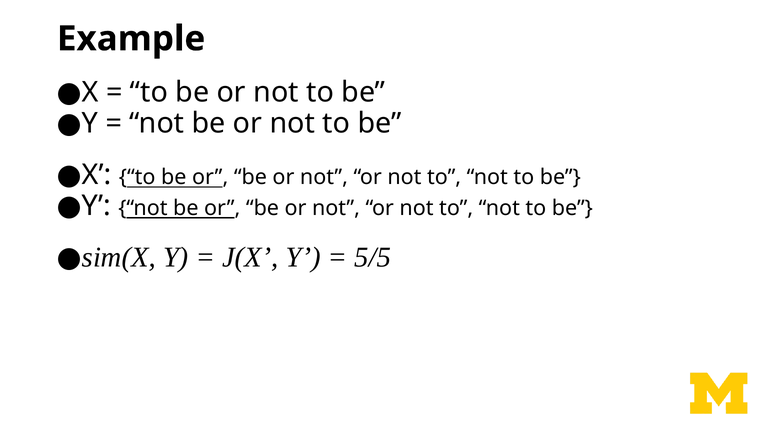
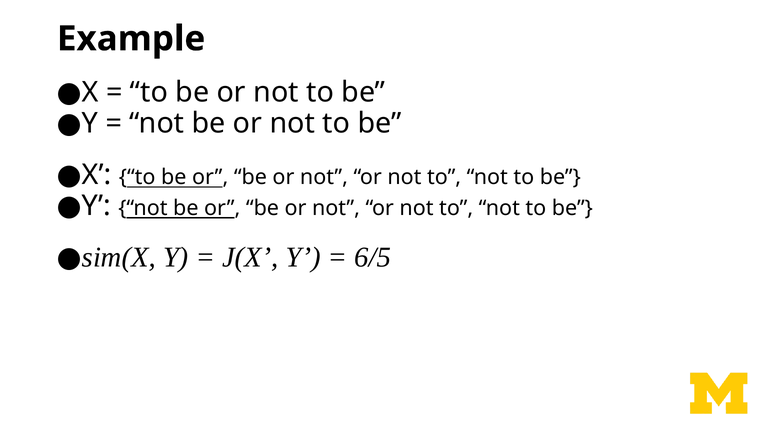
5/5: 5/5 -> 6/5 (373, 257)
